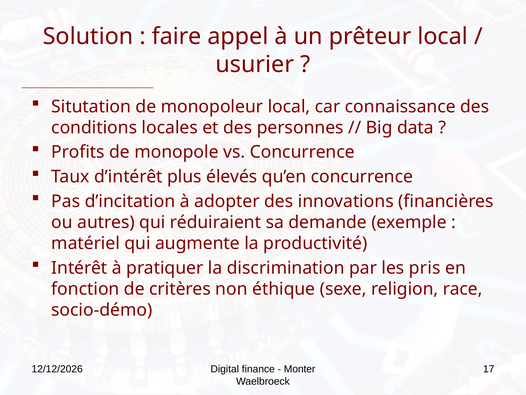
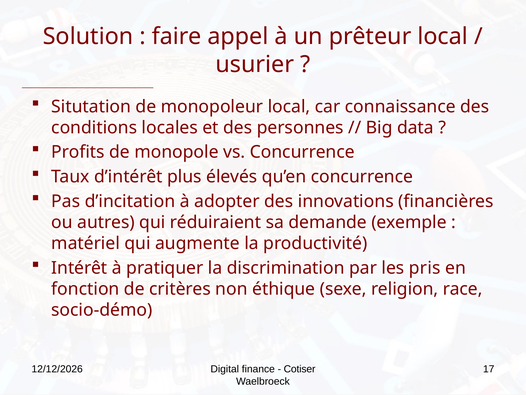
Monter: Monter -> Cotiser (300, 369)
